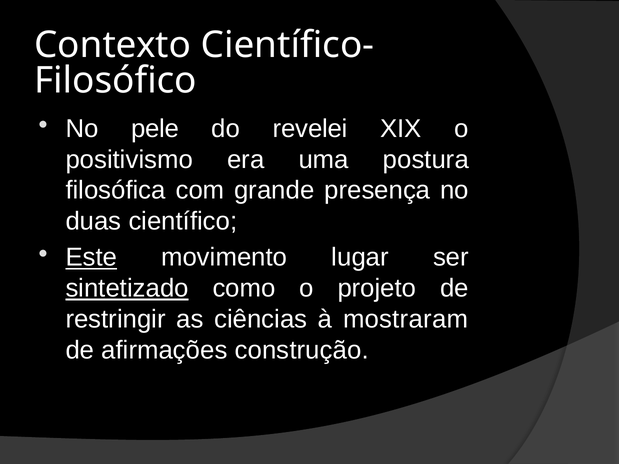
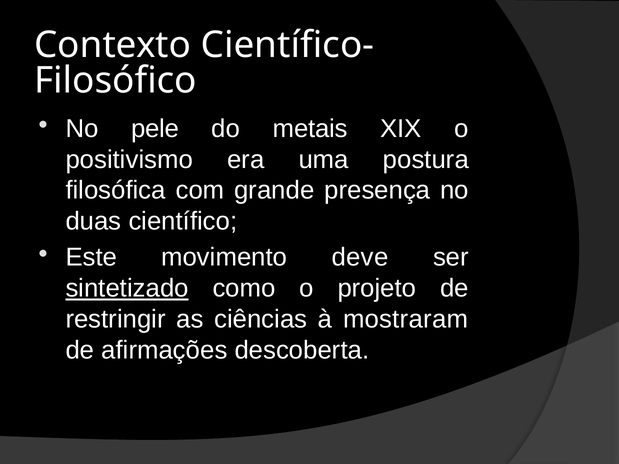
revelei: revelei -> metais (310, 129)
Este underline: present -> none (91, 258)
lugar: lugar -> deve (360, 258)
construção: construção -> descoberta (302, 350)
